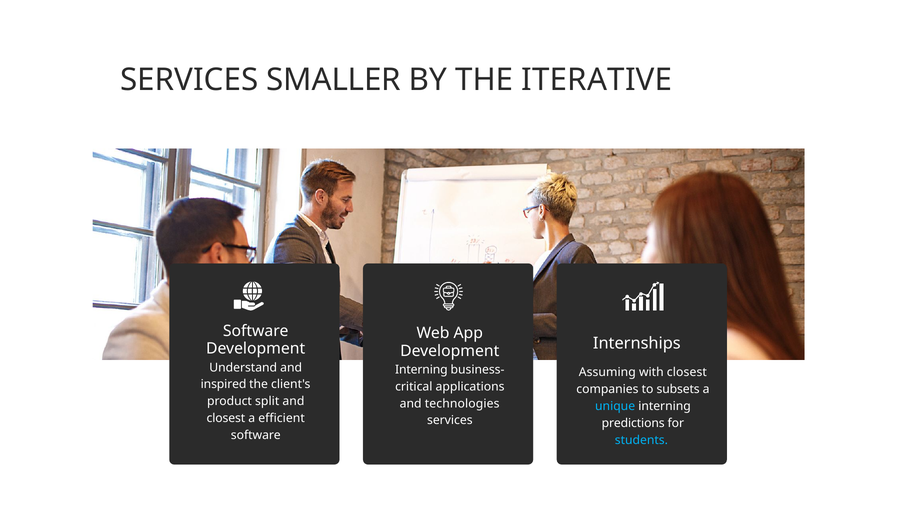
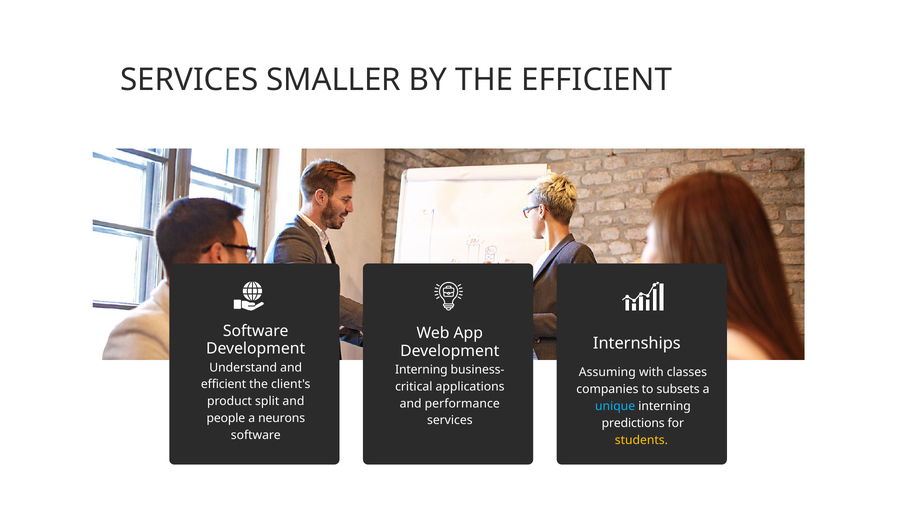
THE ITERATIVE: ITERATIVE -> EFFICIENT (597, 80)
with closest: closest -> classes (687, 373)
inspired: inspired -> efficient (224, 385)
technologies: technologies -> performance (462, 404)
closest: closest -> people (226, 419)
efficient: efficient -> neurons (282, 419)
students colour: light blue -> yellow (641, 440)
